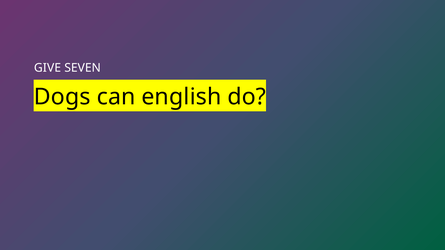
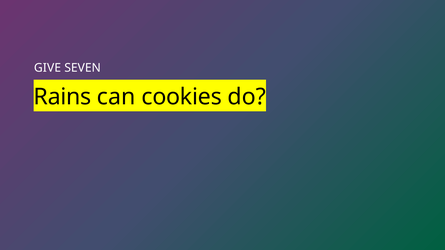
Dogs: Dogs -> Rains (62, 97)
english: english -> cookies (182, 97)
